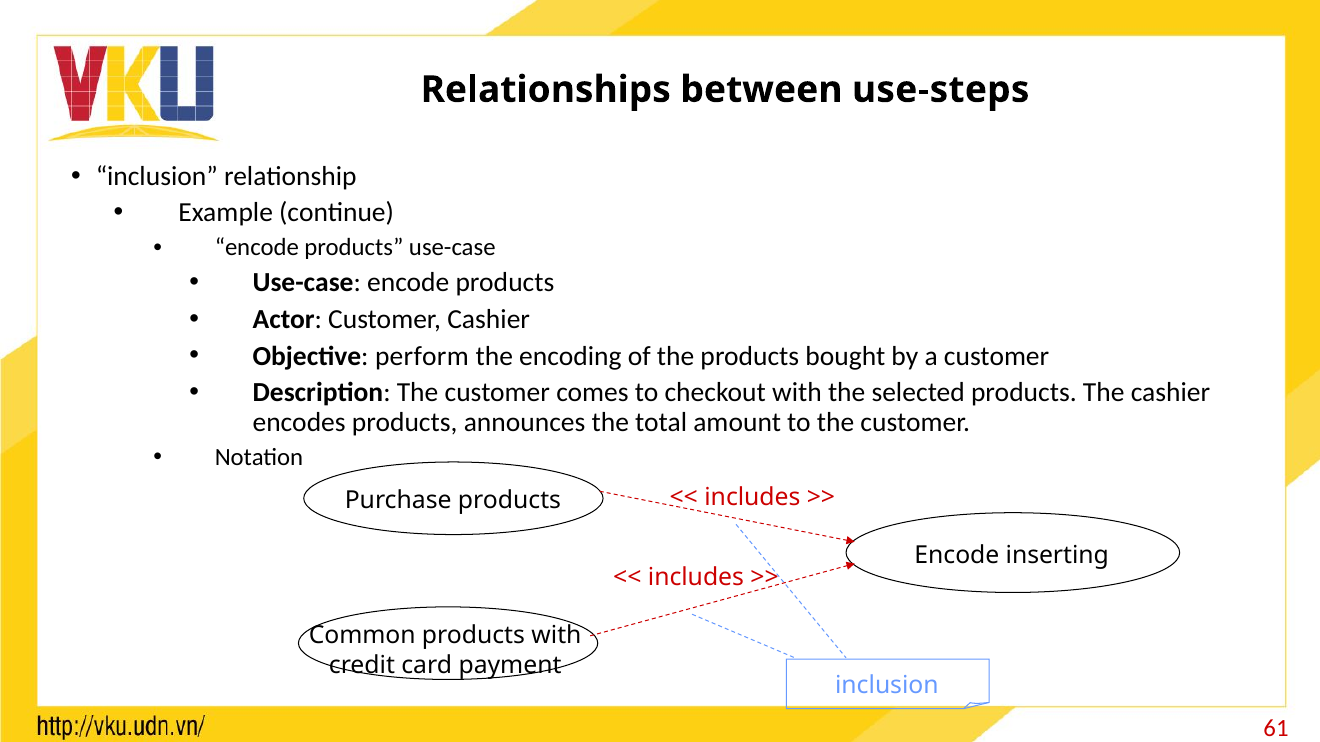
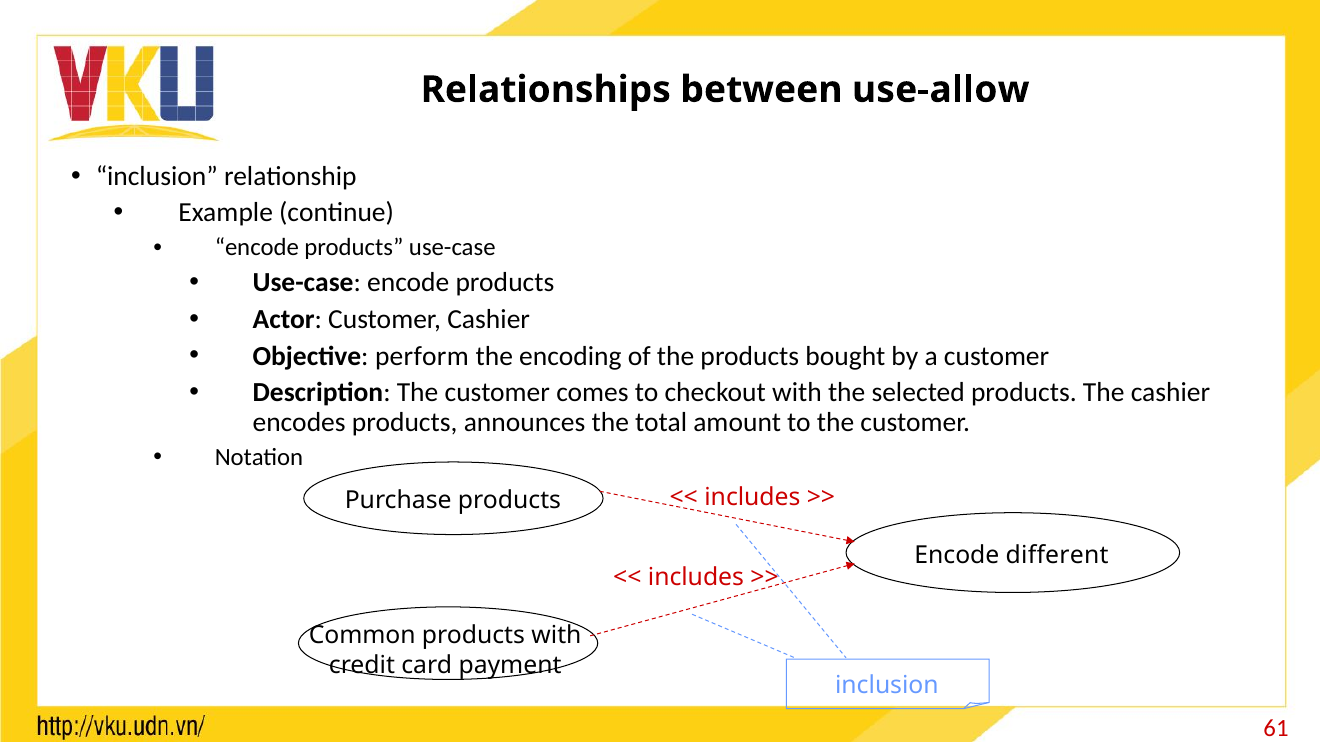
use-steps: use-steps -> use-allow (941, 90)
inserting: inserting -> different (1057, 556)
